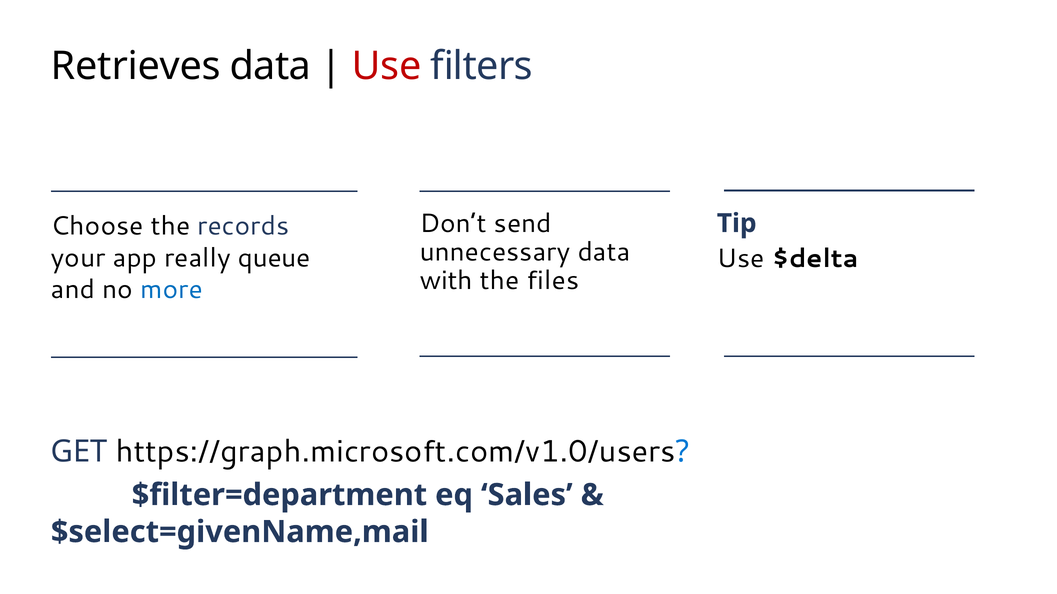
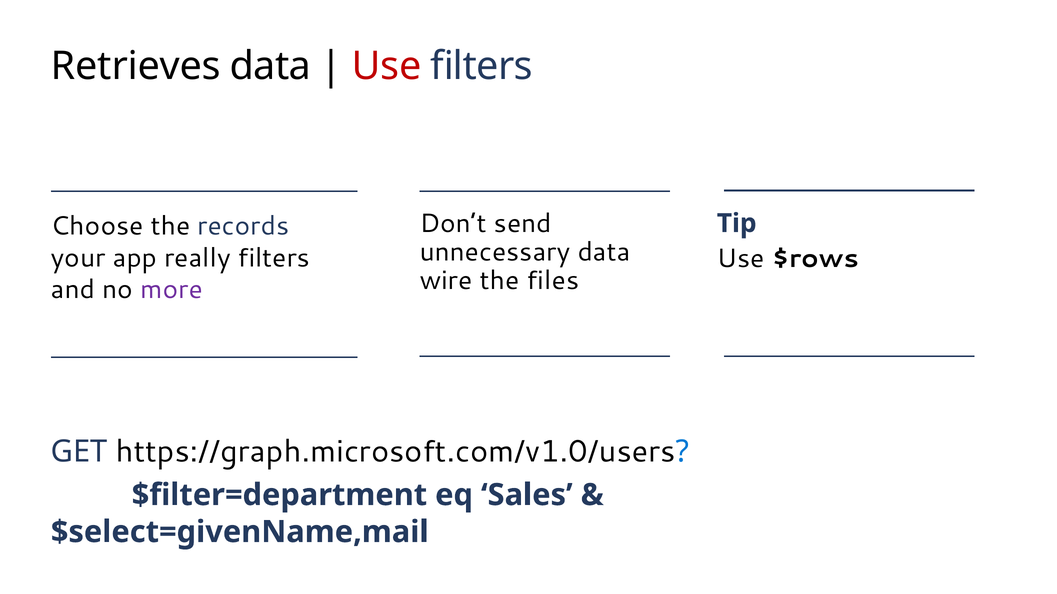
really queue: queue -> filters (274, 258)
$delta: $delta -> $rows (815, 259)
with: with -> wire (446, 281)
more colour: blue -> purple (171, 290)
